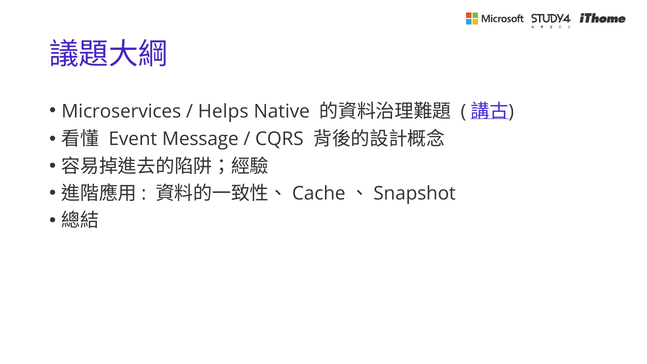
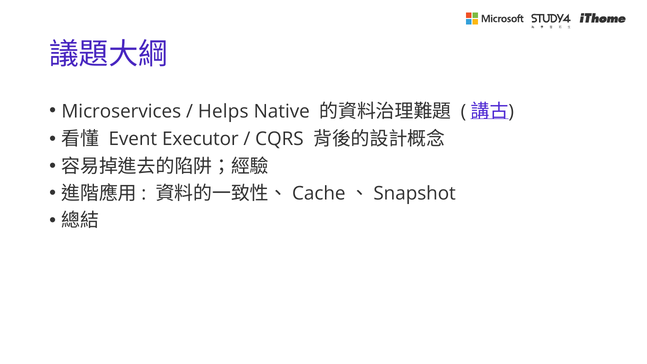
Message: Message -> Executor (200, 139)
